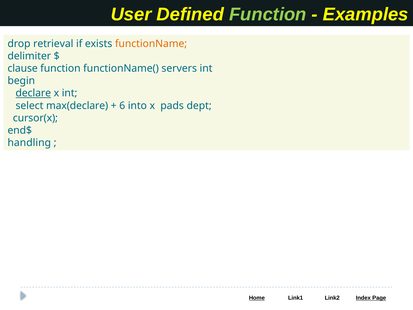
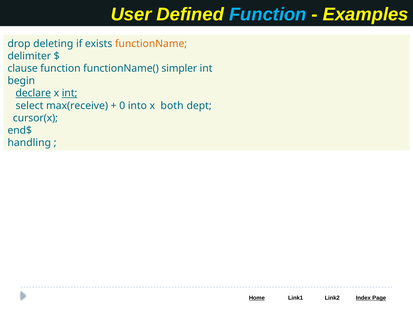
Function colour: light green -> light blue (268, 14)
retrieval: retrieval -> deleting (53, 44)
servers: servers -> simpler (179, 68)
int underline: none -> present (70, 93)
max(declare: max(declare -> max(receive (77, 106)
6: 6 -> 0 (122, 106)
pads: pads -> both (172, 106)
